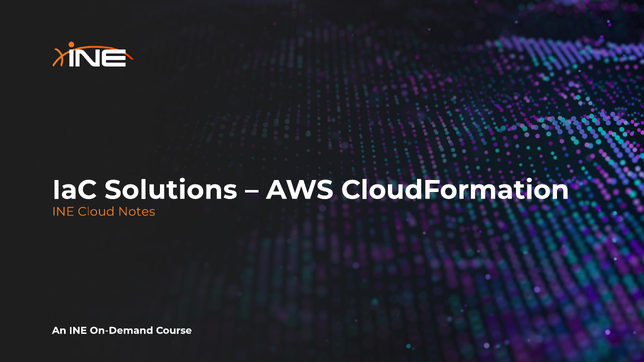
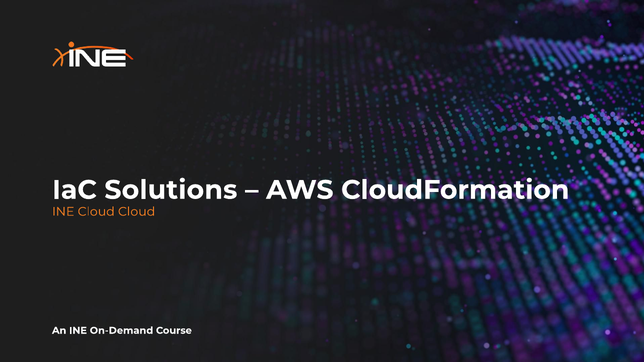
Cloud Notes: Notes -> Cloud (137, 212)
